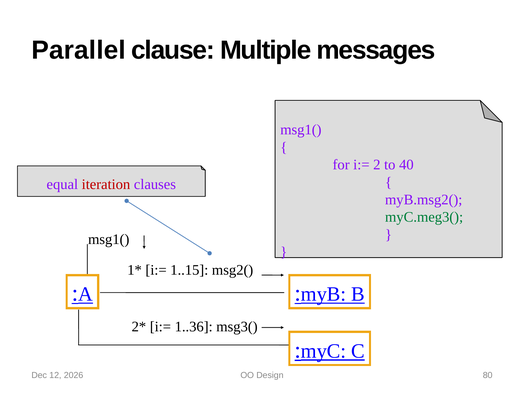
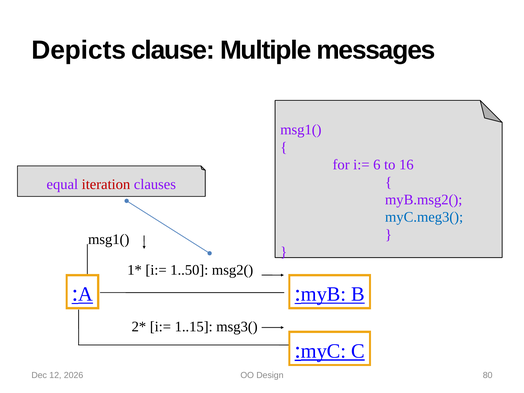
Parallel: Parallel -> Depicts (79, 50)
2: 2 -> 6 (377, 165)
40: 40 -> 16 (406, 165)
myC.meg3( colour: green -> blue (424, 217)
1..15: 1..15 -> 1..50 (189, 270)
1..36: 1..36 -> 1..15 (194, 327)
